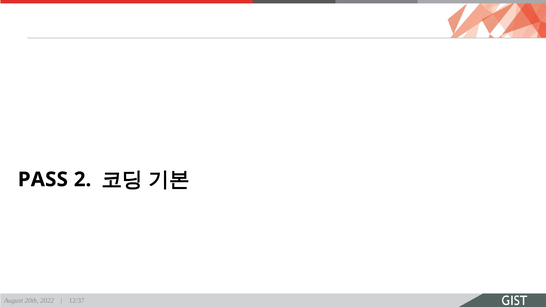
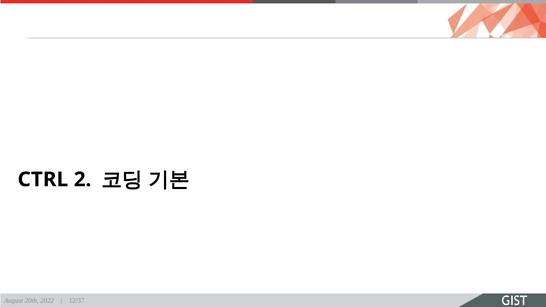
PASS: PASS -> CTRL (43, 180)
